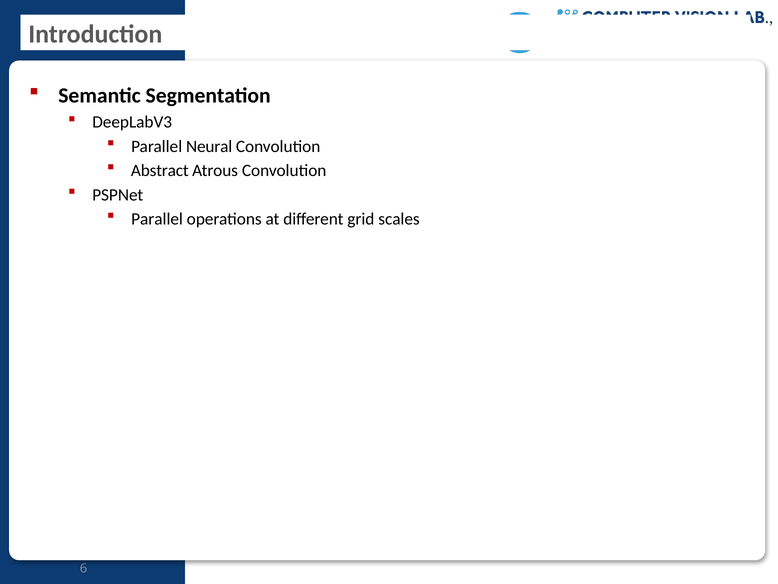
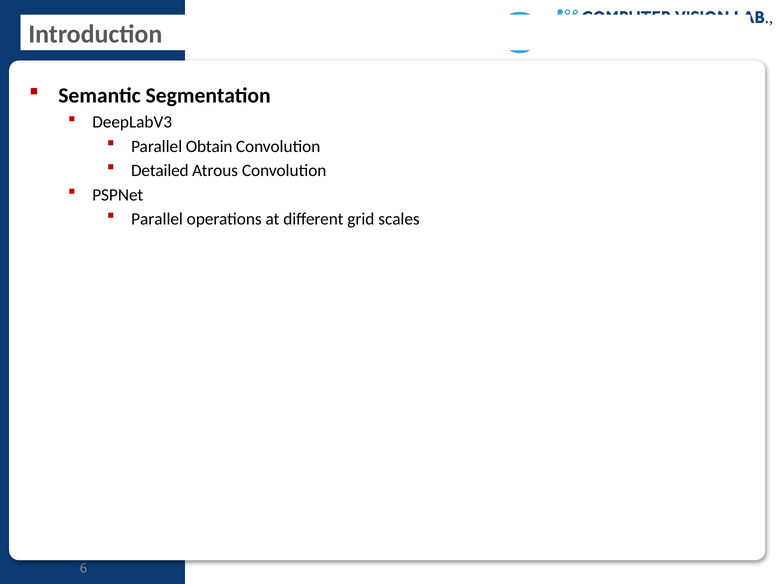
Neural: Neural -> Obtain (209, 146)
Abstract: Abstract -> Detailed (160, 170)
